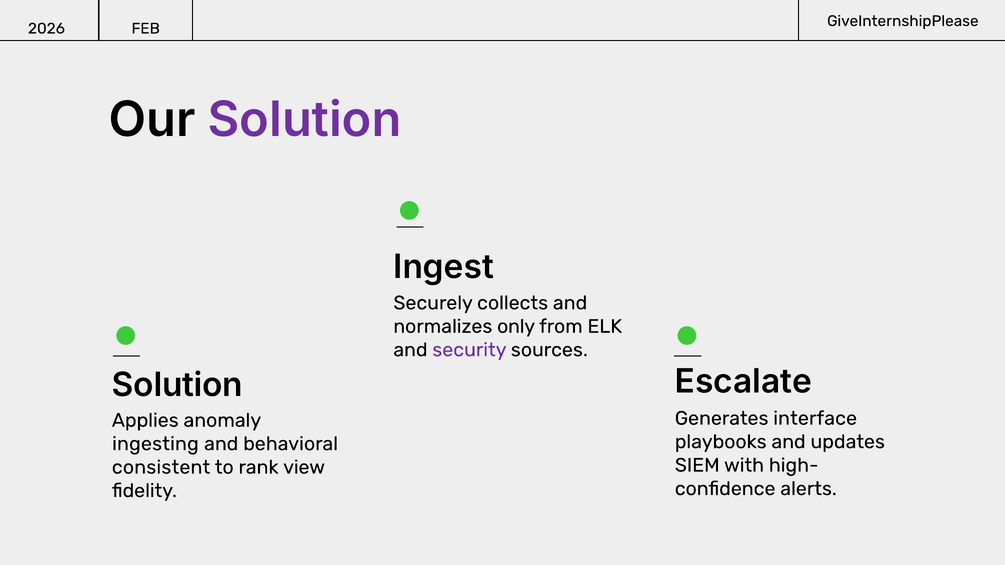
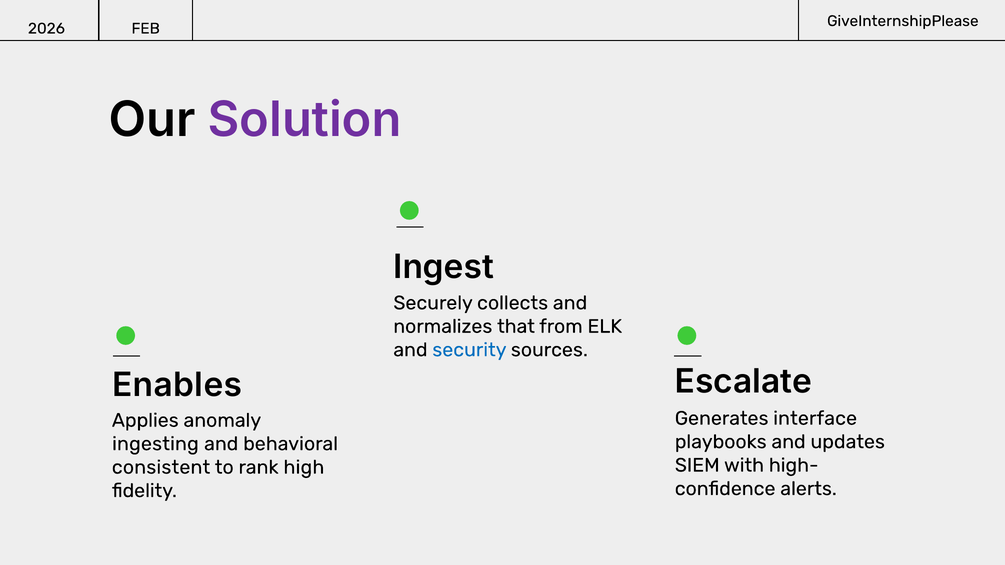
only: only -> that (516, 327)
security colour: purple -> blue (469, 350)
Solution: Solution -> Enables (177, 385)
view: view -> high (304, 467)
